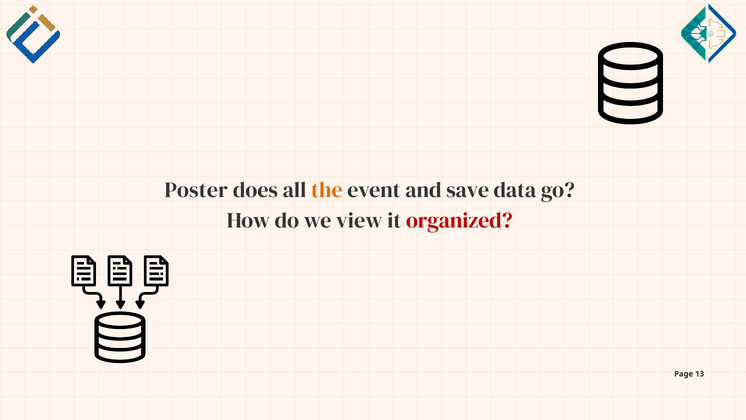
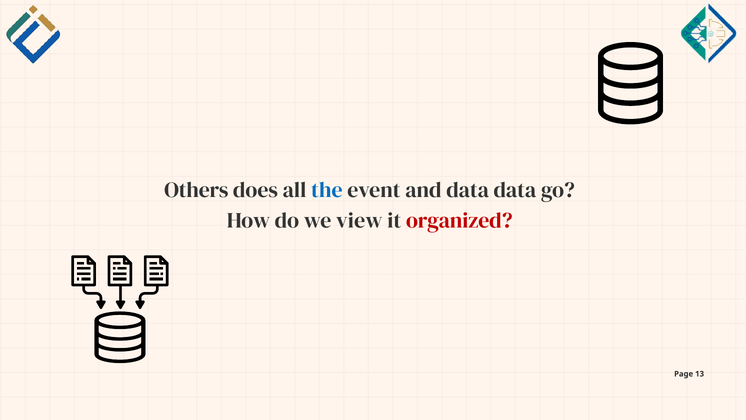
Poster: Poster -> Others (196, 190)
the colour: orange -> blue (327, 190)
and save: save -> data (468, 190)
